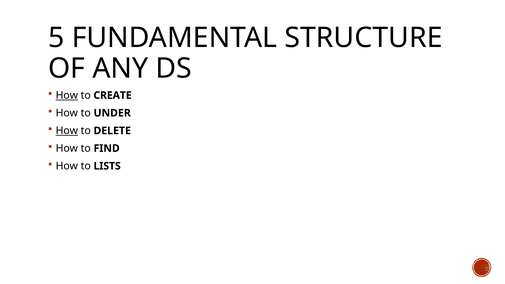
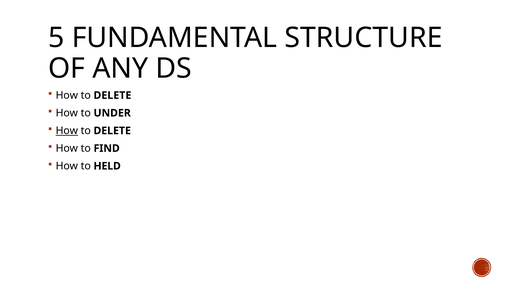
How underline: present -> none (67, 95)
CREATE: CREATE -> DELETE (112, 95)
LISTS: LISTS -> HELD (107, 166)
